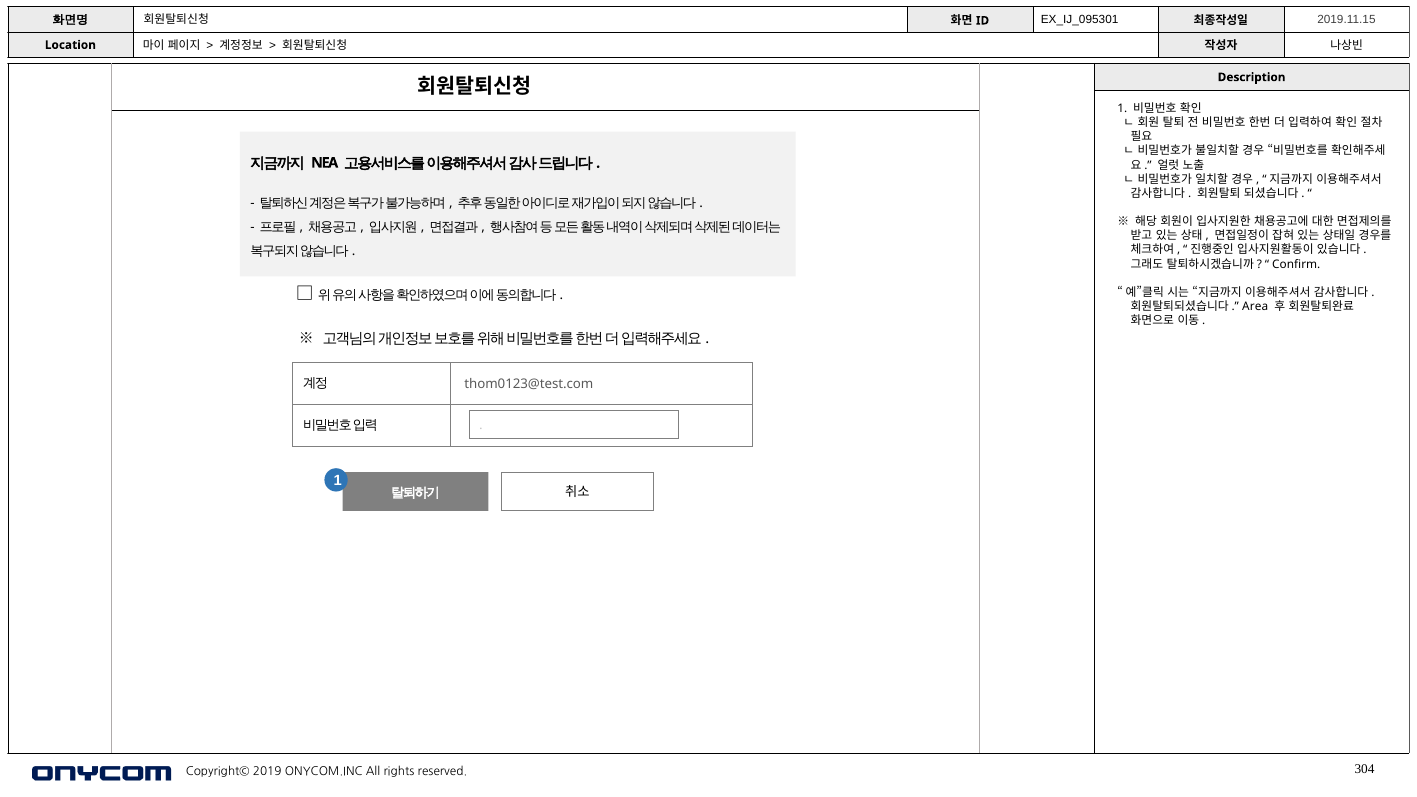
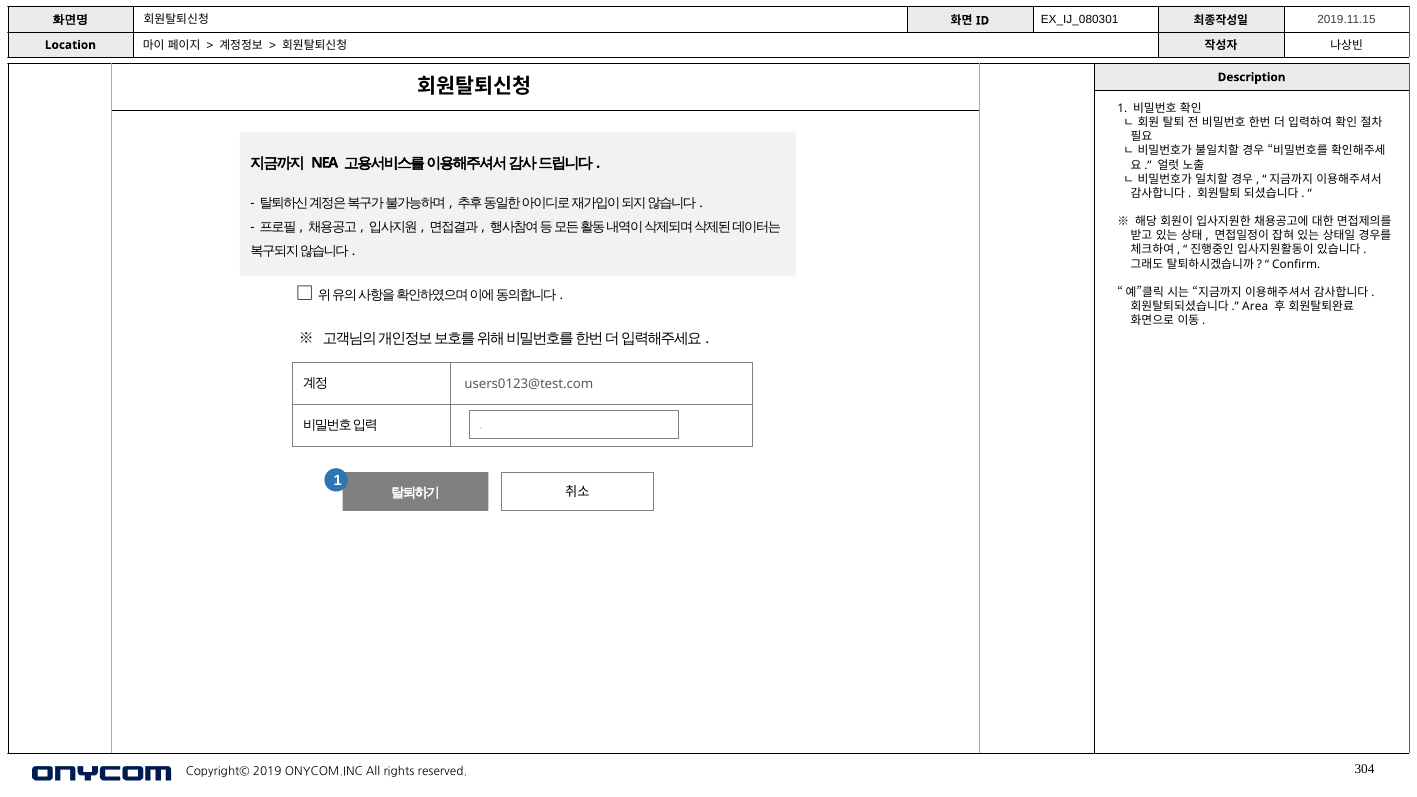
EX_IJ_095301: EX_IJ_095301 -> EX_IJ_080301 (1080, 19)
thom0123@test.com: thom0123@test.com -> users0123@test.com (529, 384)
